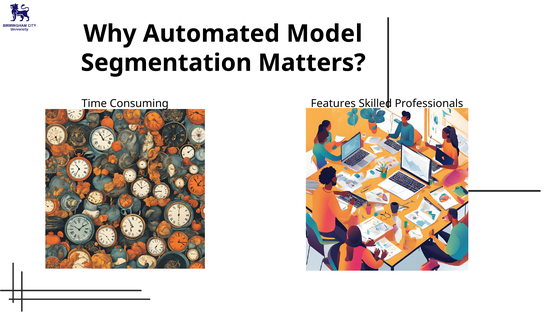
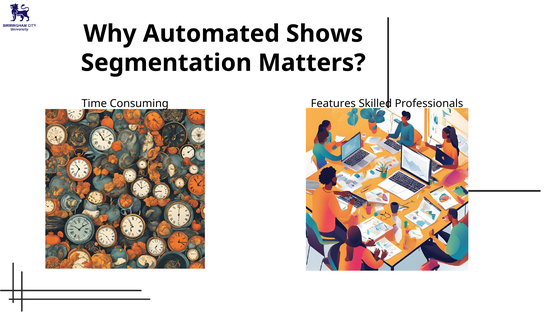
Model: Model -> Shows (325, 34)
